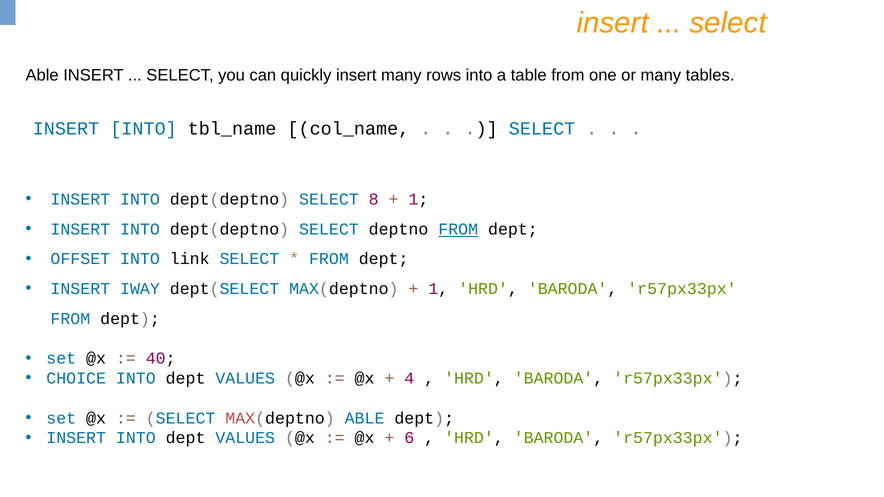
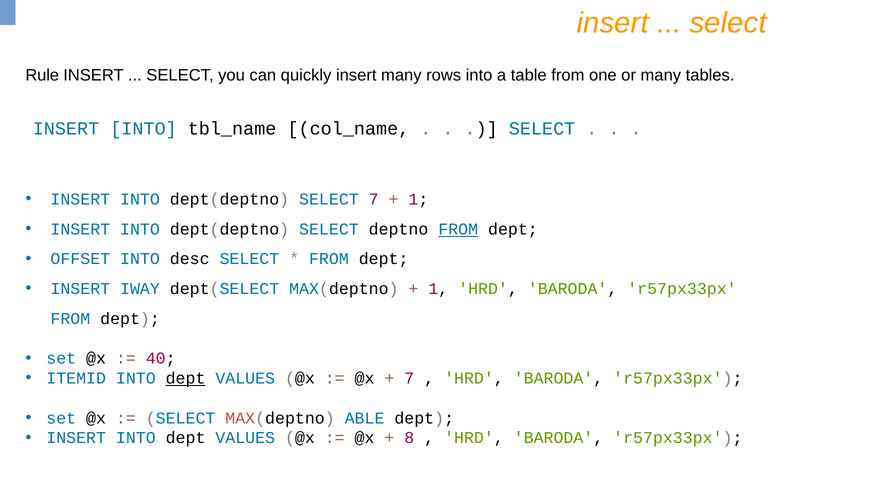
Able: Able -> Rule (42, 75)
SELECT 8: 8 -> 7 (374, 199)
link: link -> desc (190, 259)
CHOICE: CHOICE -> ITEMID (76, 378)
dept underline: none -> present (186, 378)
4: 4 -> 7 (409, 378)
6: 6 -> 8 (409, 438)
